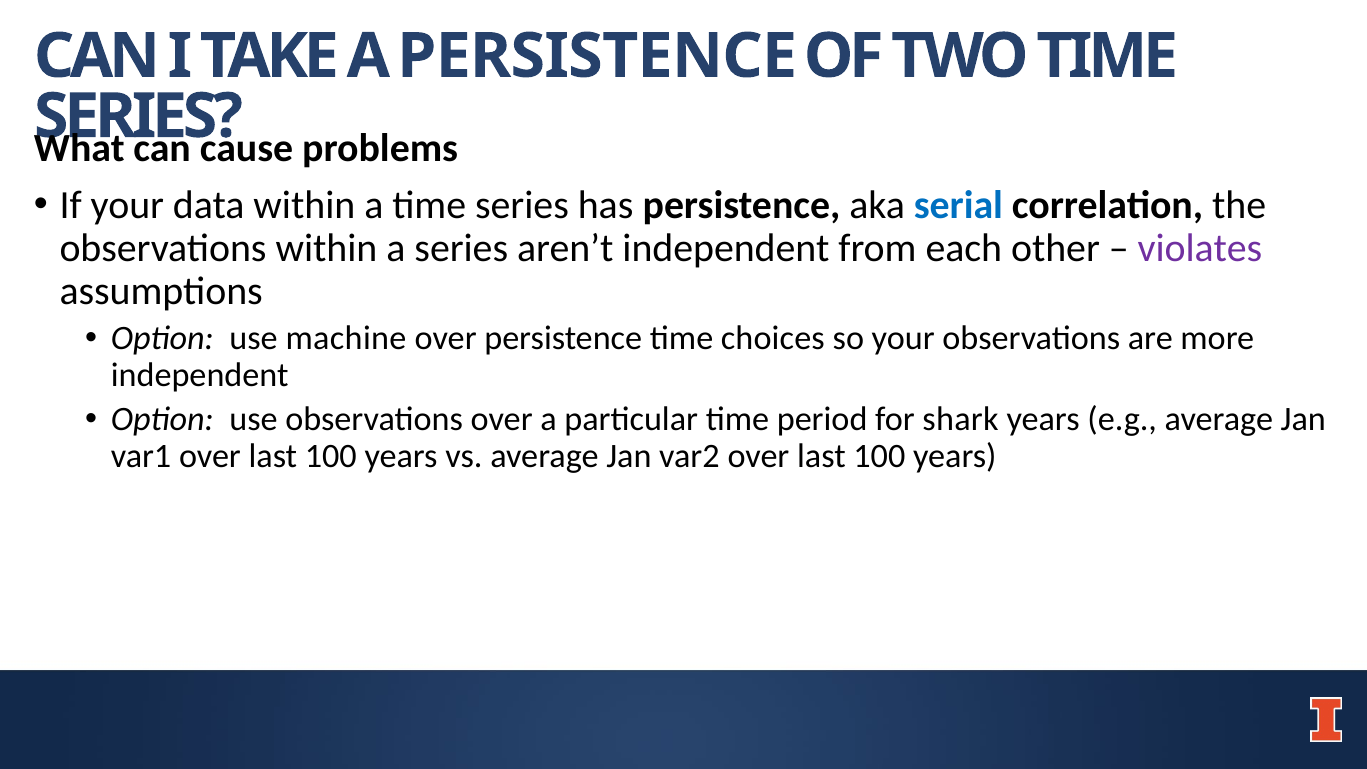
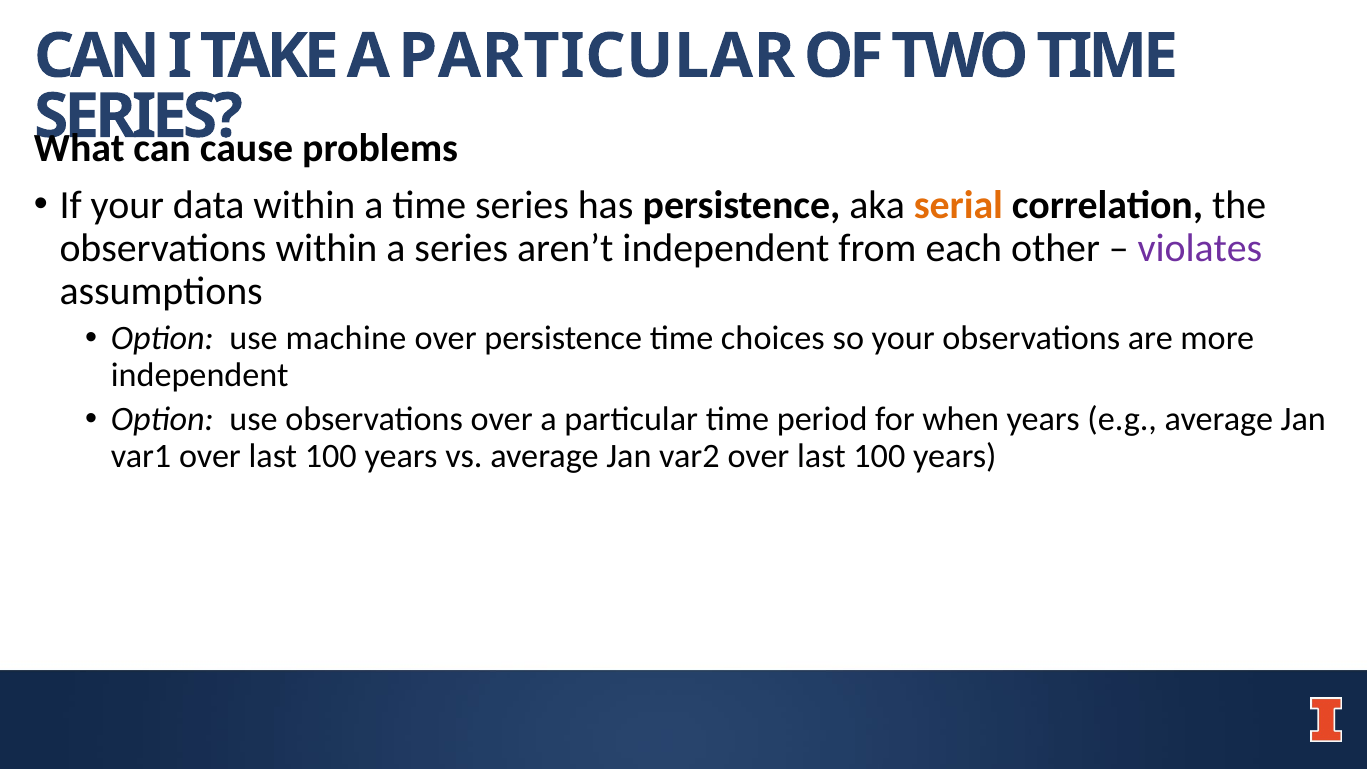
TAKE A PERSISTENCE: PERSISTENCE -> PARTICULAR (597, 56)
serial colour: blue -> orange (958, 205)
shark: shark -> when (961, 419)
